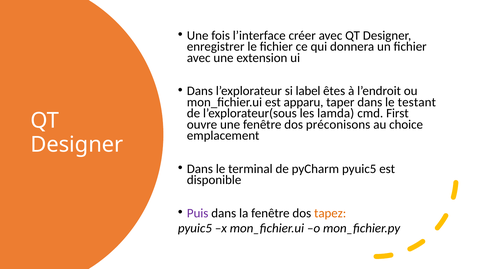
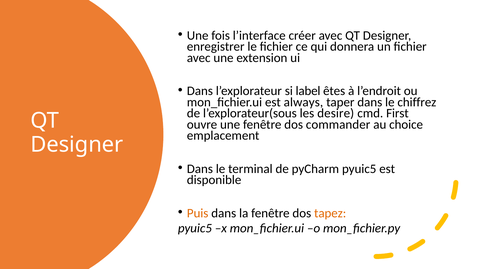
apparu: apparu -> always (303, 102)
testant: testant -> chiffrez (417, 102)
lamda: lamda -> desire (336, 113)
préconisons: préconisons -> commander (338, 124)
Puis colour: purple -> orange (198, 213)
